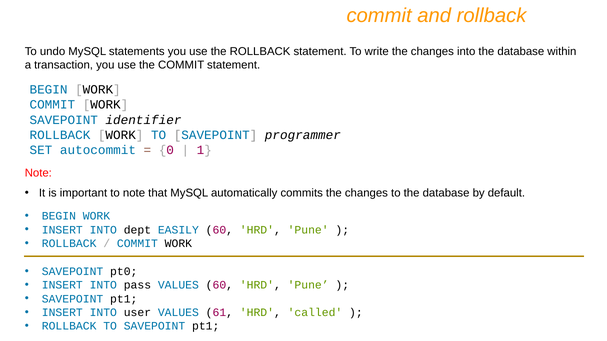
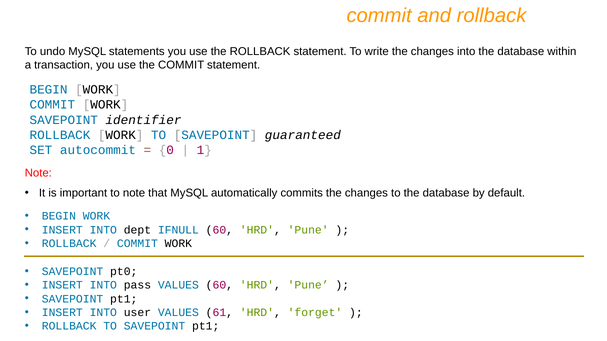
programmer: programmer -> guaranteed (303, 135)
EASILY: EASILY -> IFNULL (178, 230)
called: called -> forget (315, 313)
